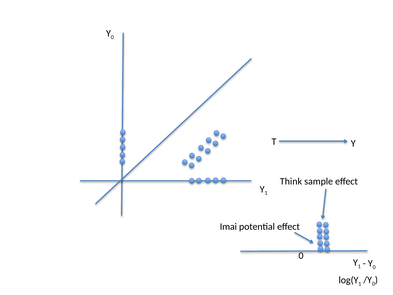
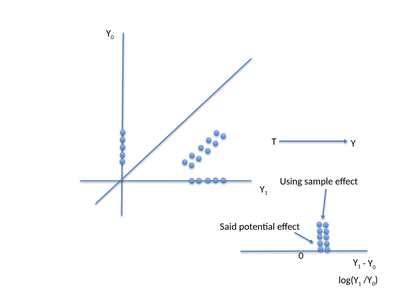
Think: Think -> Using (291, 181)
Imai: Imai -> Said (228, 226)
